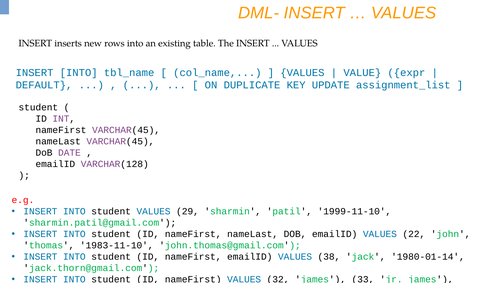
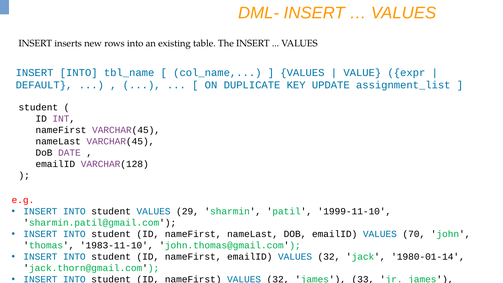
22: 22 -> 70 (414, 234)
emailID VALUES 38: 38 -> 32 (329, 257)
